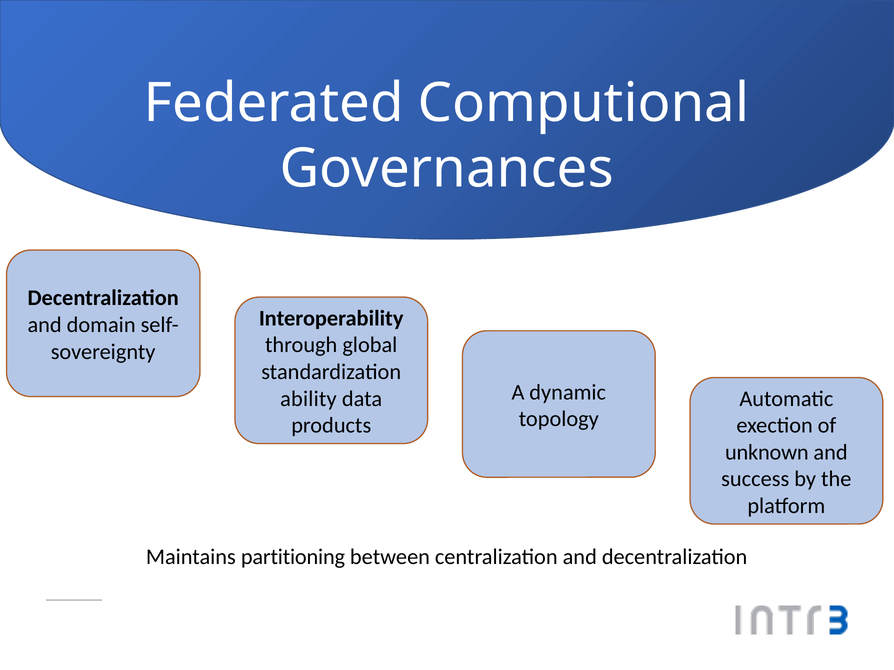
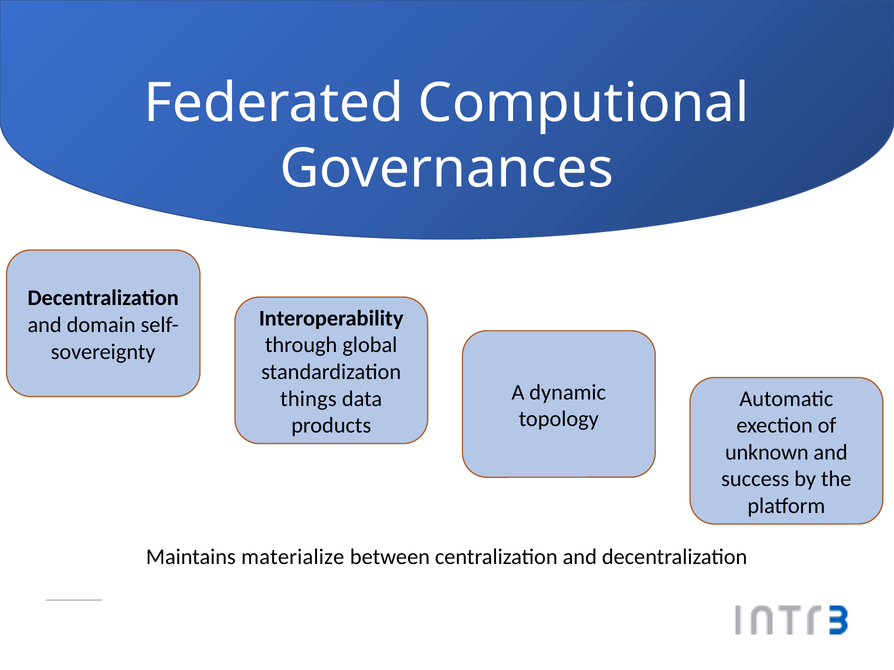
ability: ability -> things (308, 399)
partitioning: partitioning -> materialize (293, 557)
